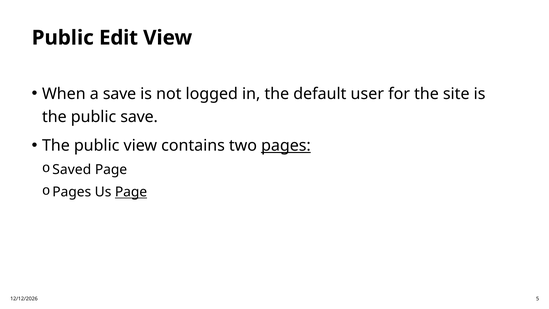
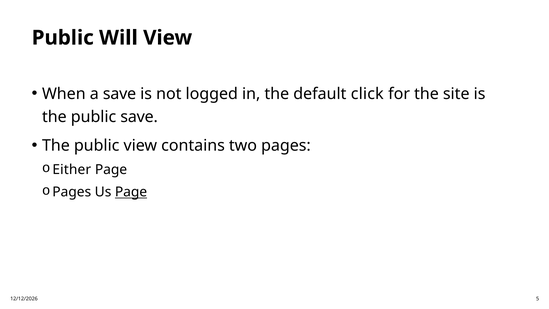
Edit: Edit -> Will (118, 38)
user: user -> click (367, 94)
pages underline: present -> none (286, 146)
Saved: Saved -> Either (72, 169)
